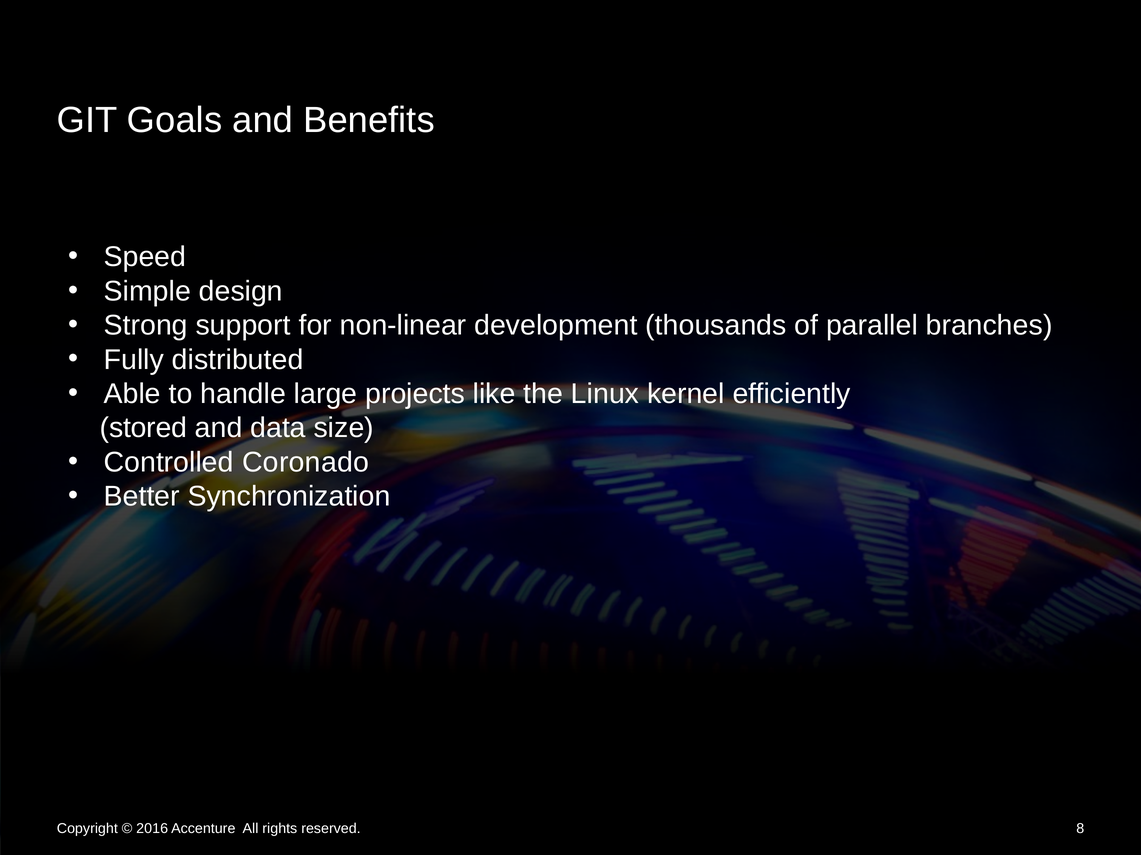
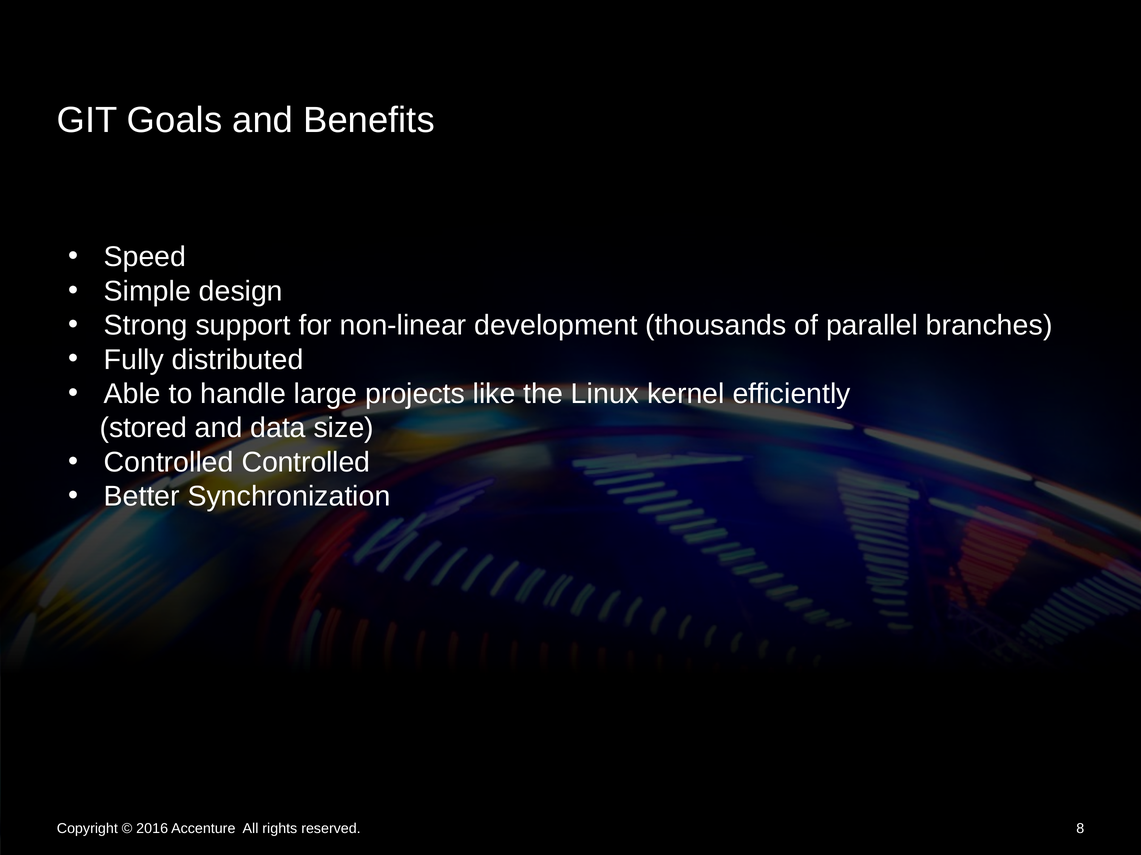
Controlled Coronado: Coronado -> Controlled (306, 463)
